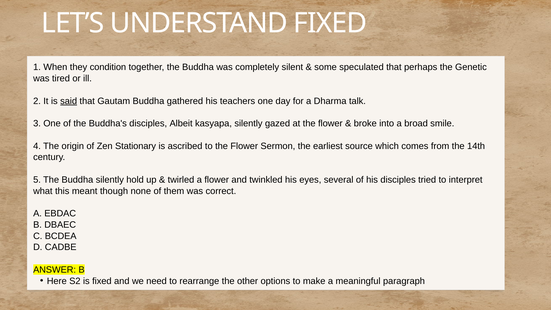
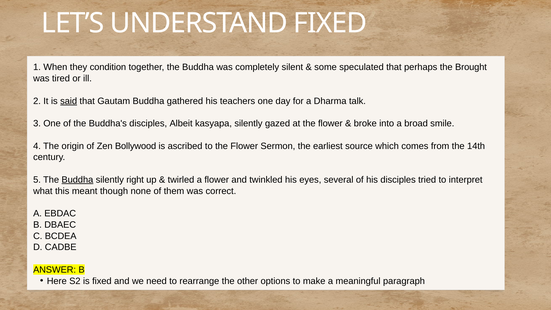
Genetic: Genetic -> Brought (471, 67)
Stationary: Stationary -> Bollywood (136, 146)
Buddha underline: none -> present (77, 180)
hold: hold -> right (135, 180)
